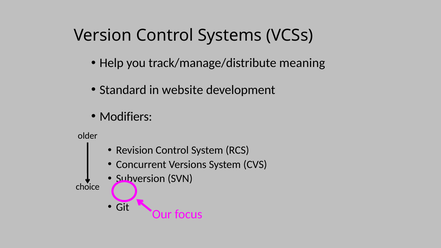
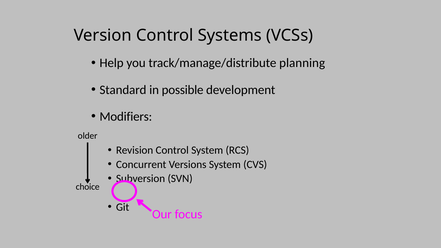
meaning: meaning -> planning (302, 63)
website: website -> possible (183, 90)
